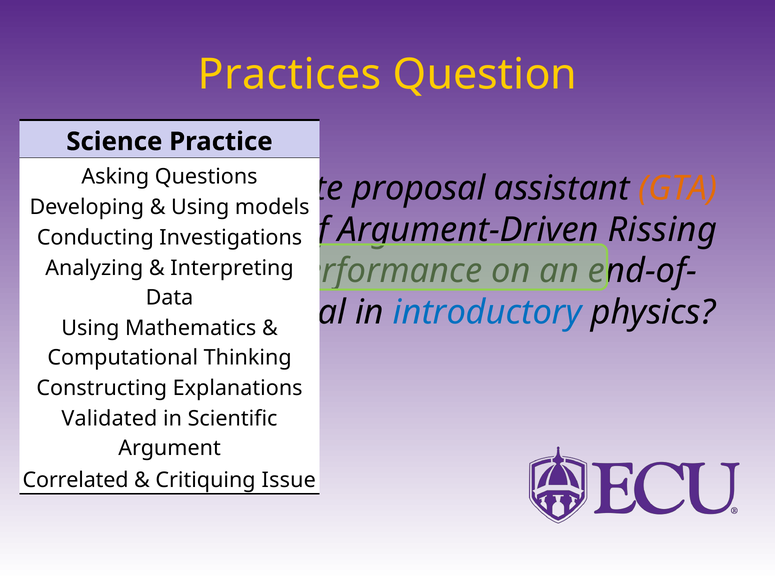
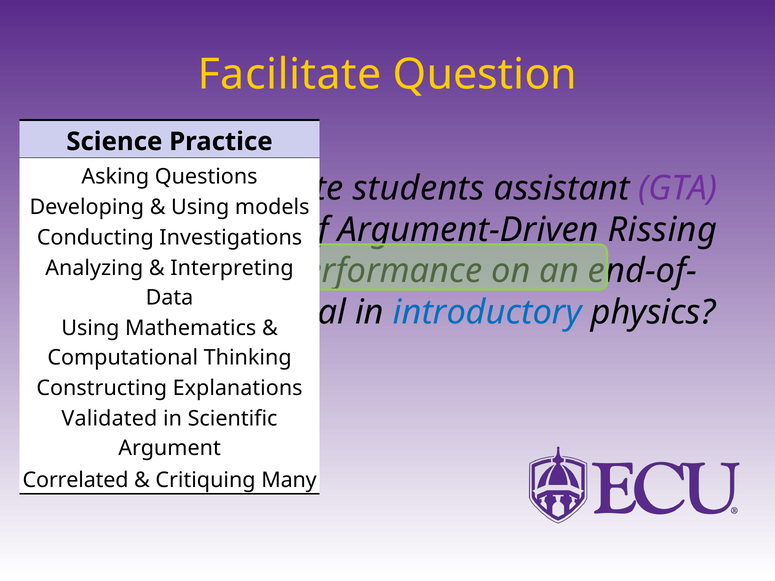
Practices: Practices -> Facilitate (290, 75)
proposal: proposal -> students (419, 188)
GTA colour: orange -> purple (678, 188)
Issue: Issue -> Many (289, 481)
